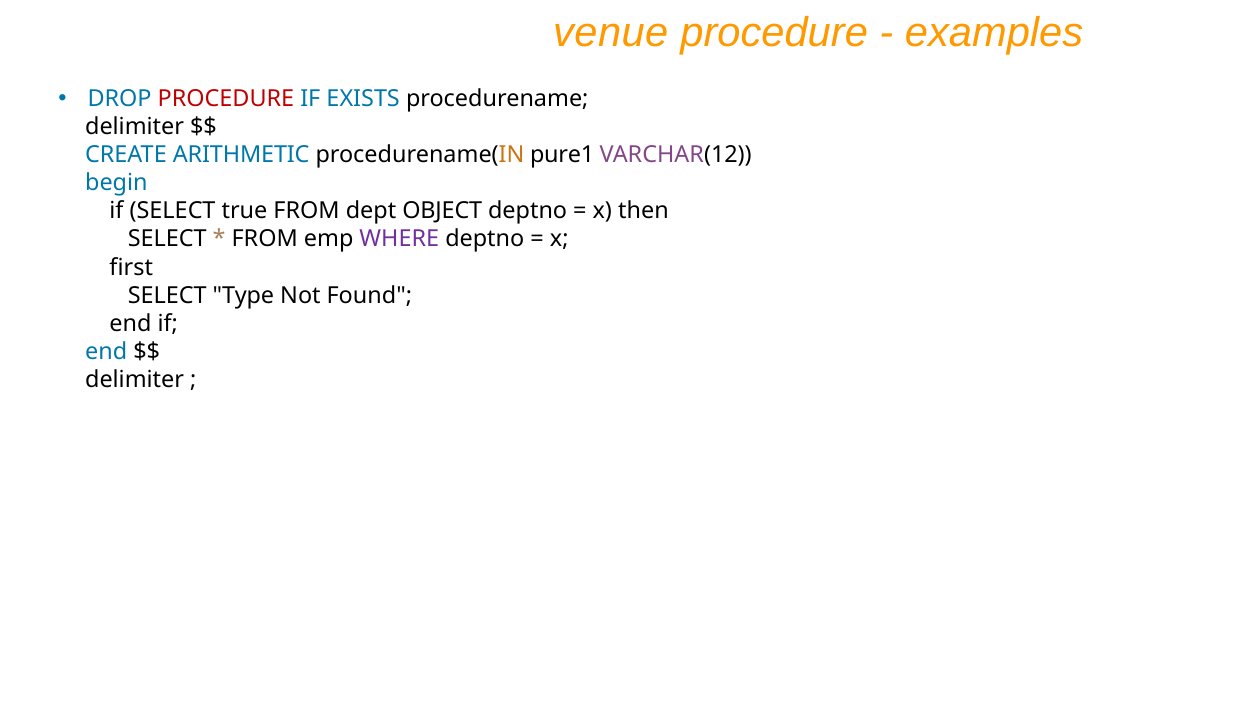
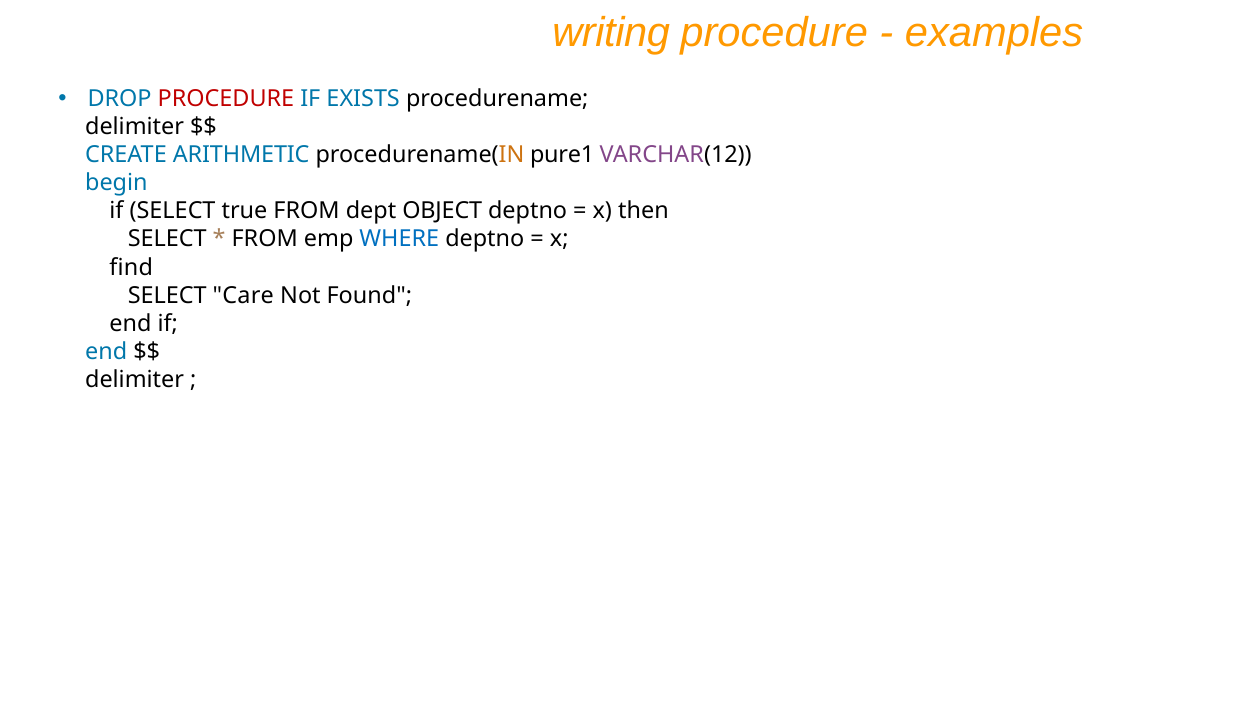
venue: venue -> writing (611, 33)
WHERE colour: purple -> blue (399, 239)
first: first -> find (131, 268)
Type: Type -> Care (243, 296)
